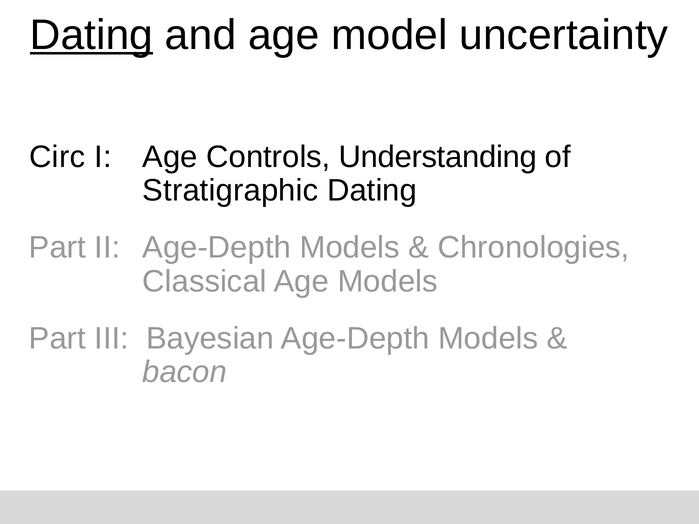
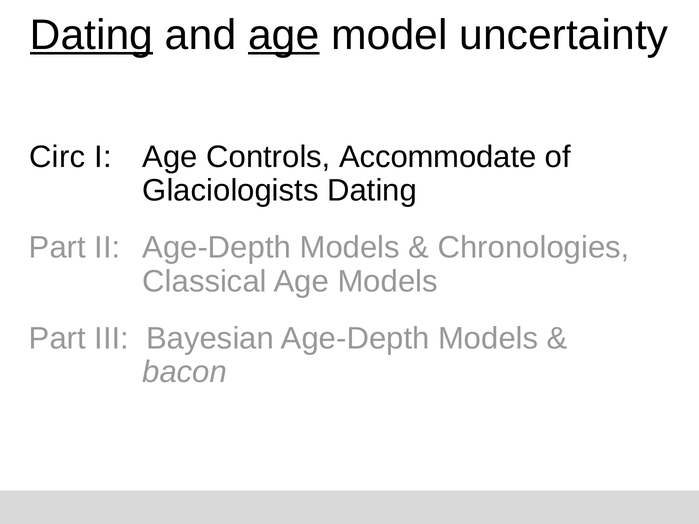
age underline: none -> present (284, 35)
Understanding: Understanding -> Accommodate (438, 157)
Stratigraphic: Stratigraphic -> Glaciologists (231, 191)
